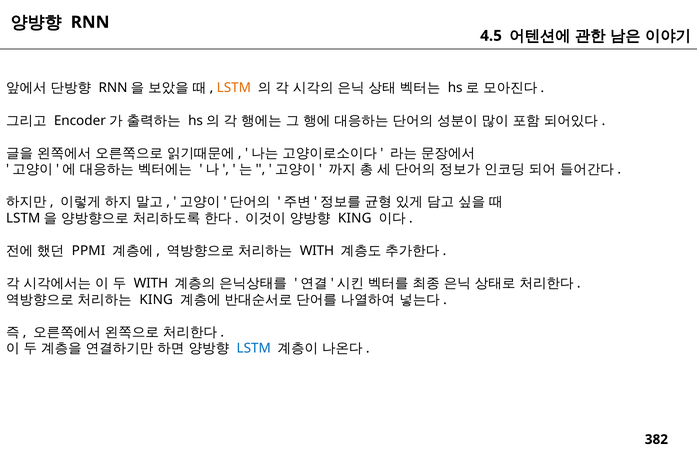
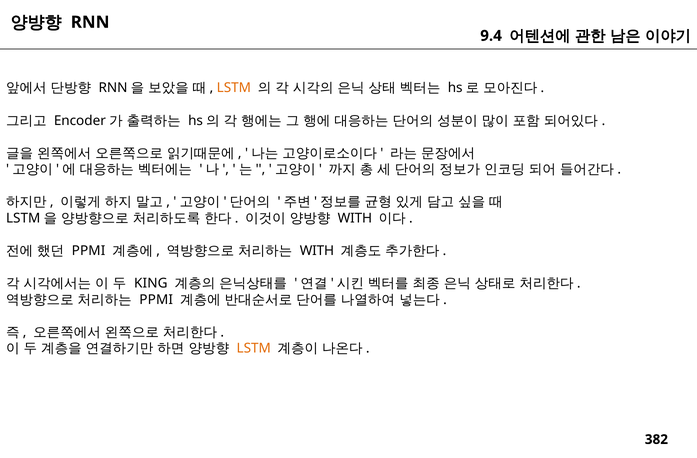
4.5: 4.5 -> 9.4 (491, 36)
KING: KING -> WITH (355, 218)
WITH: WITH -> KING (151, 283)
KING: KING -> PPMI (156, 299)
LSTM colour: blue -> orange (254, 348)
